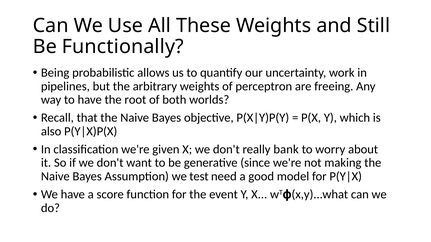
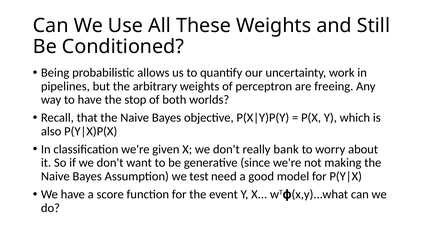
Functionally: Functionally -> Conditioned (123, 47)
root: root -> stop (135, 100)
